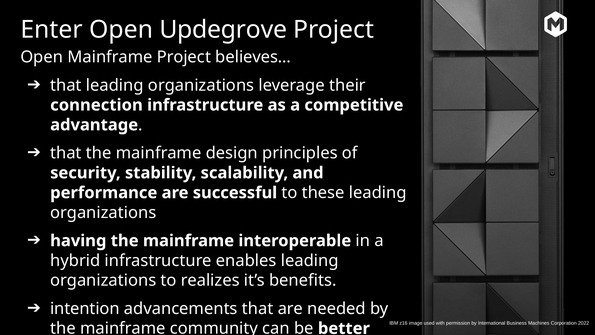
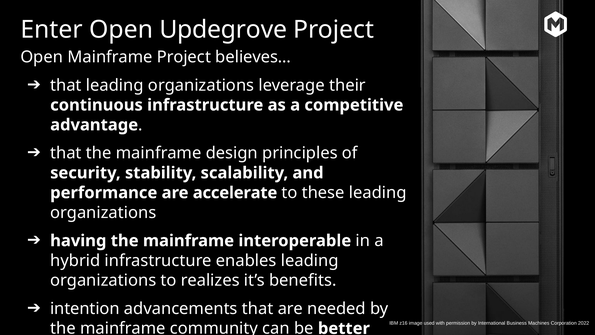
connection: connection -> continuous (97, 105)
successful: successful -> accelerate (235, 193)
